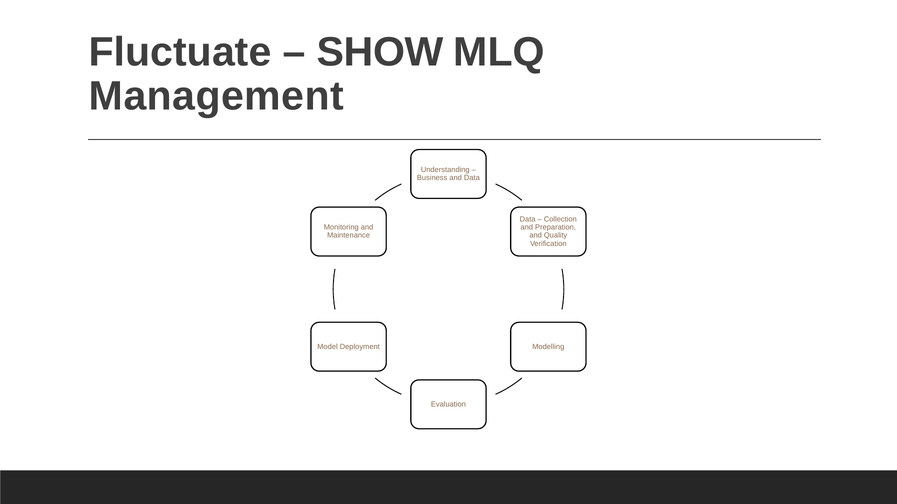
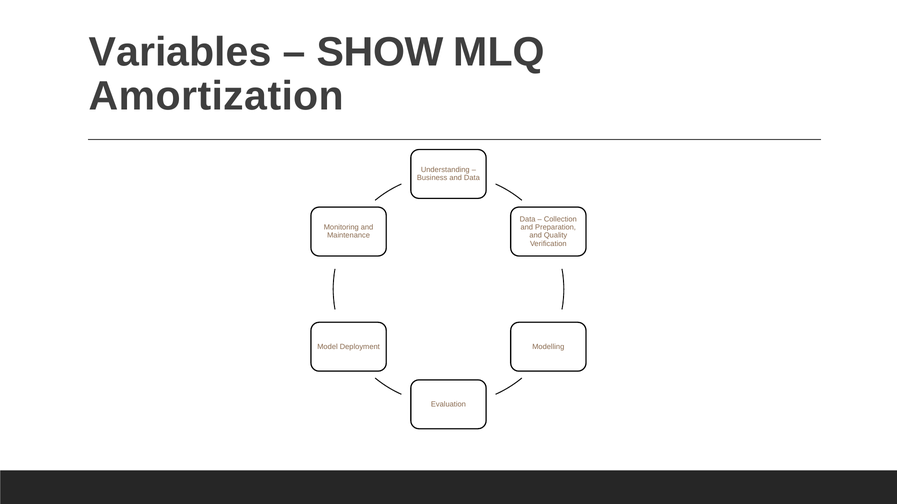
Fluctuate: Fluctuate -> Variables (180, 52)
Management: Management -> Amortization (216, 96)
